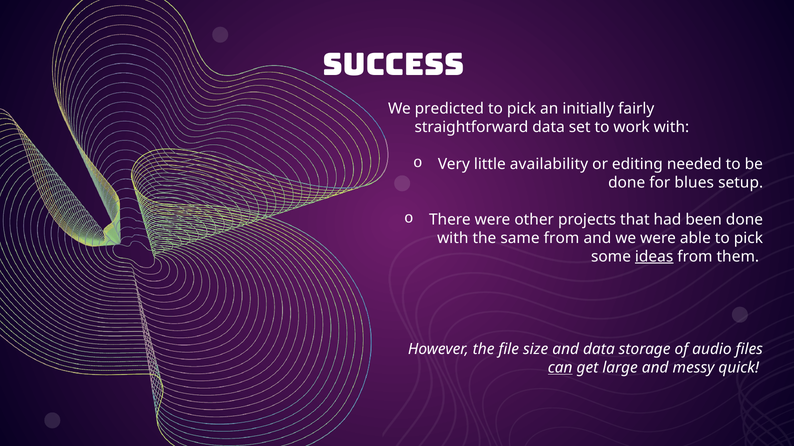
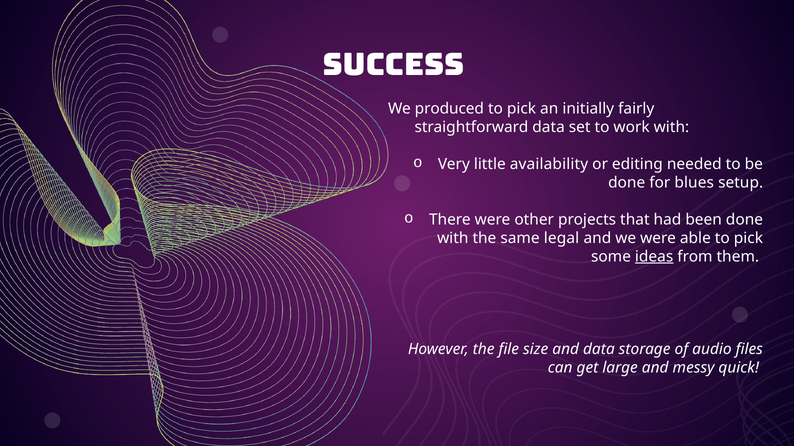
predicted: predicted -> produced (449, 109)
same from: from -> legal (561, 238)
can underline: present -> none (560, 368)
